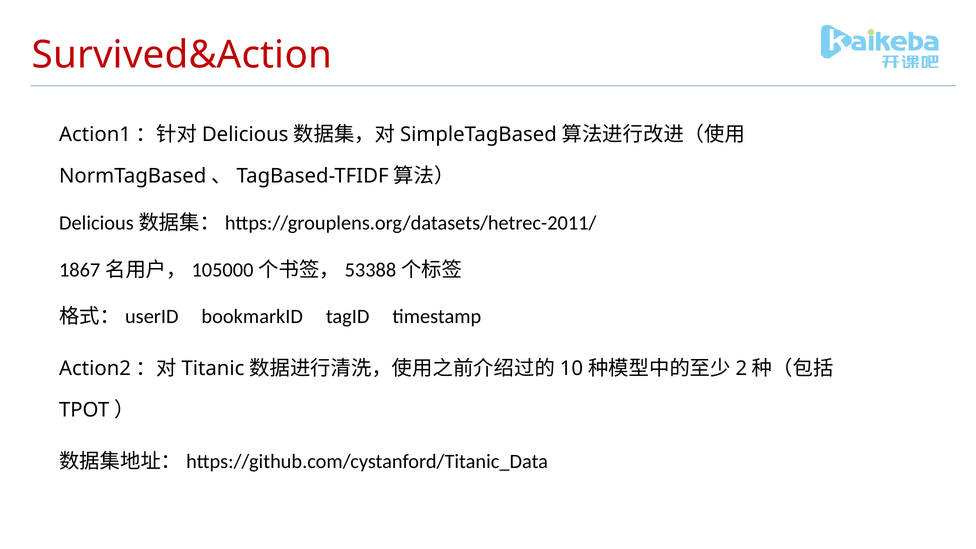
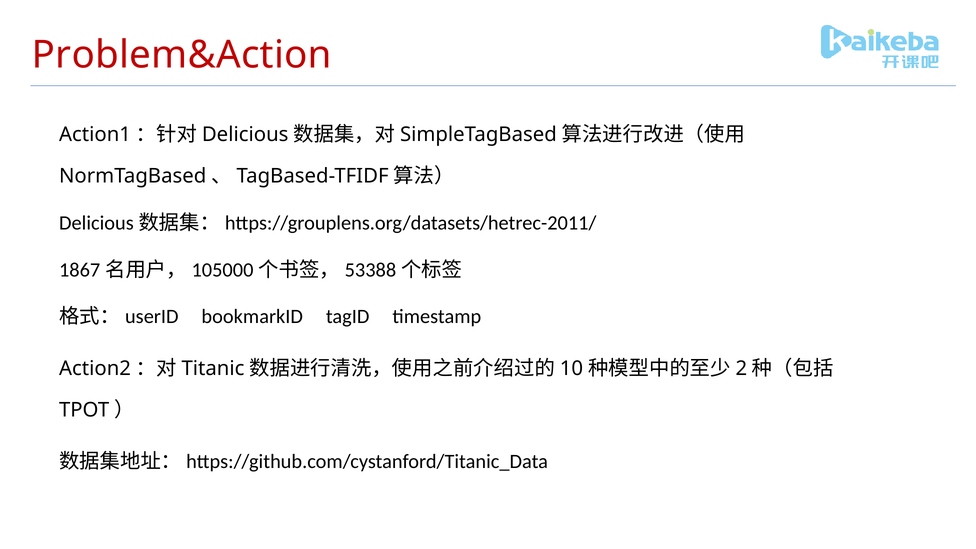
Survived&Action: Survived&Action -> Problem&Action (182, 55)
